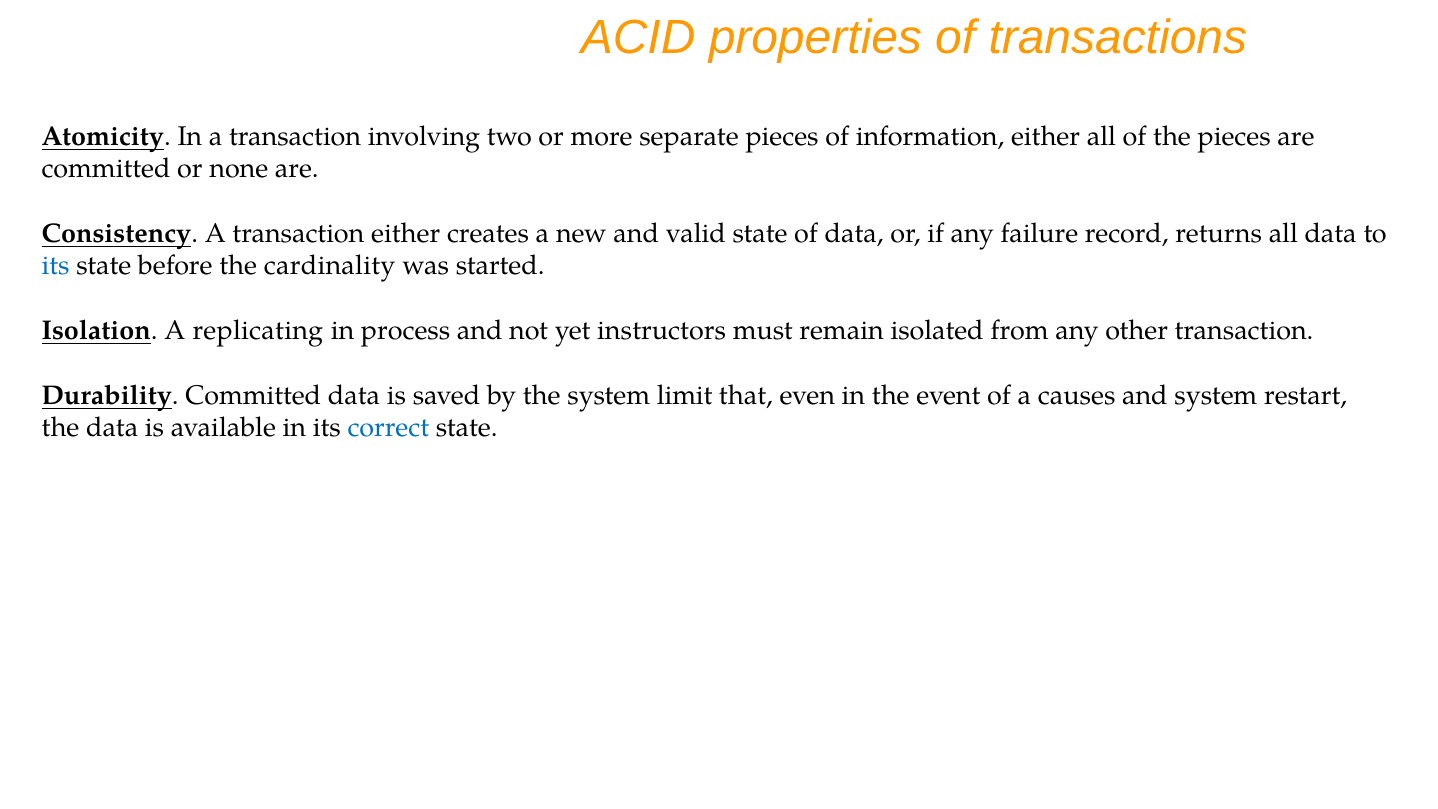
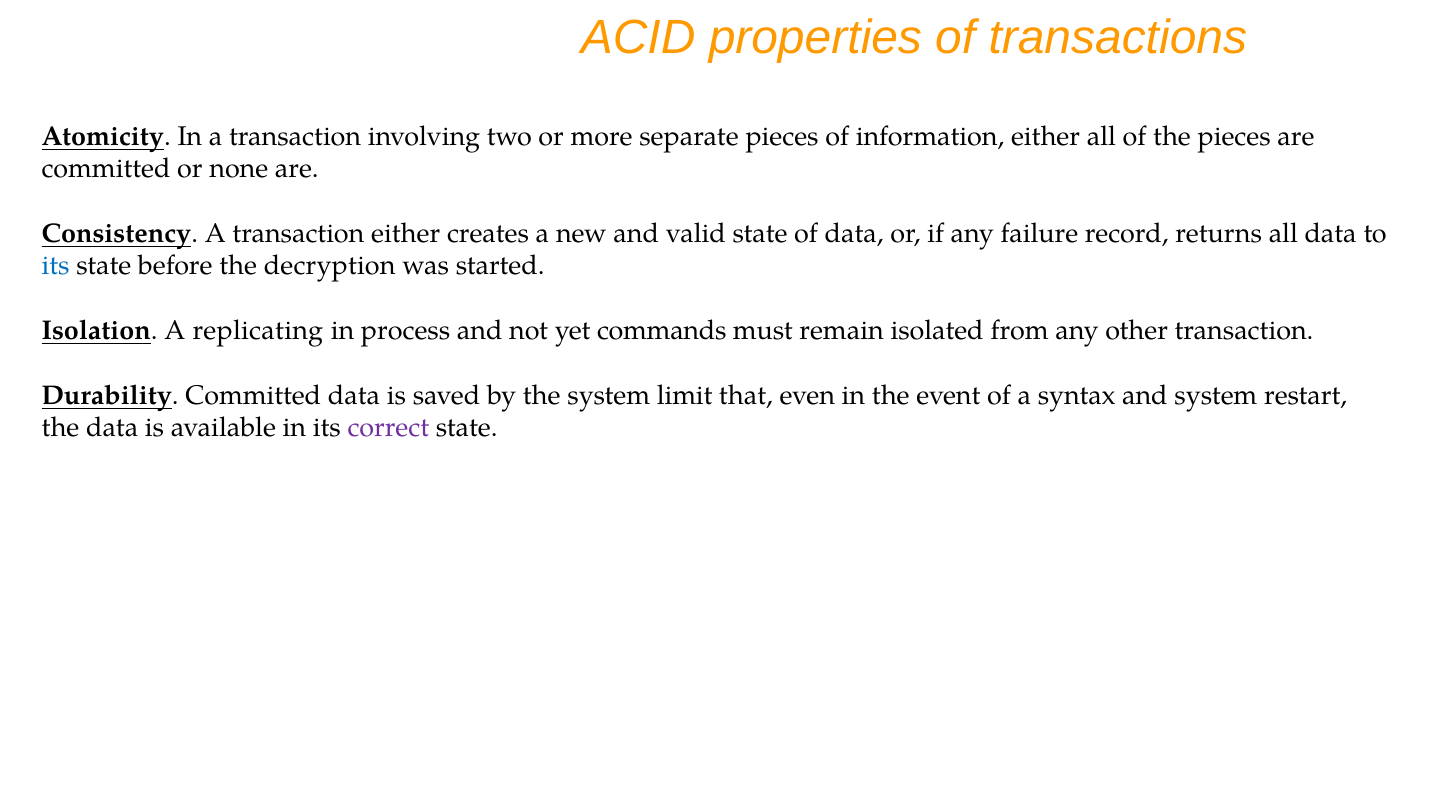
cardinality: cardinality -> decryption (330, 266)
instructors: instructors -> commands (662, 331)
causes: causes -> syntax (1077, 395)
correct colour: blue -> purple (388, 428)
